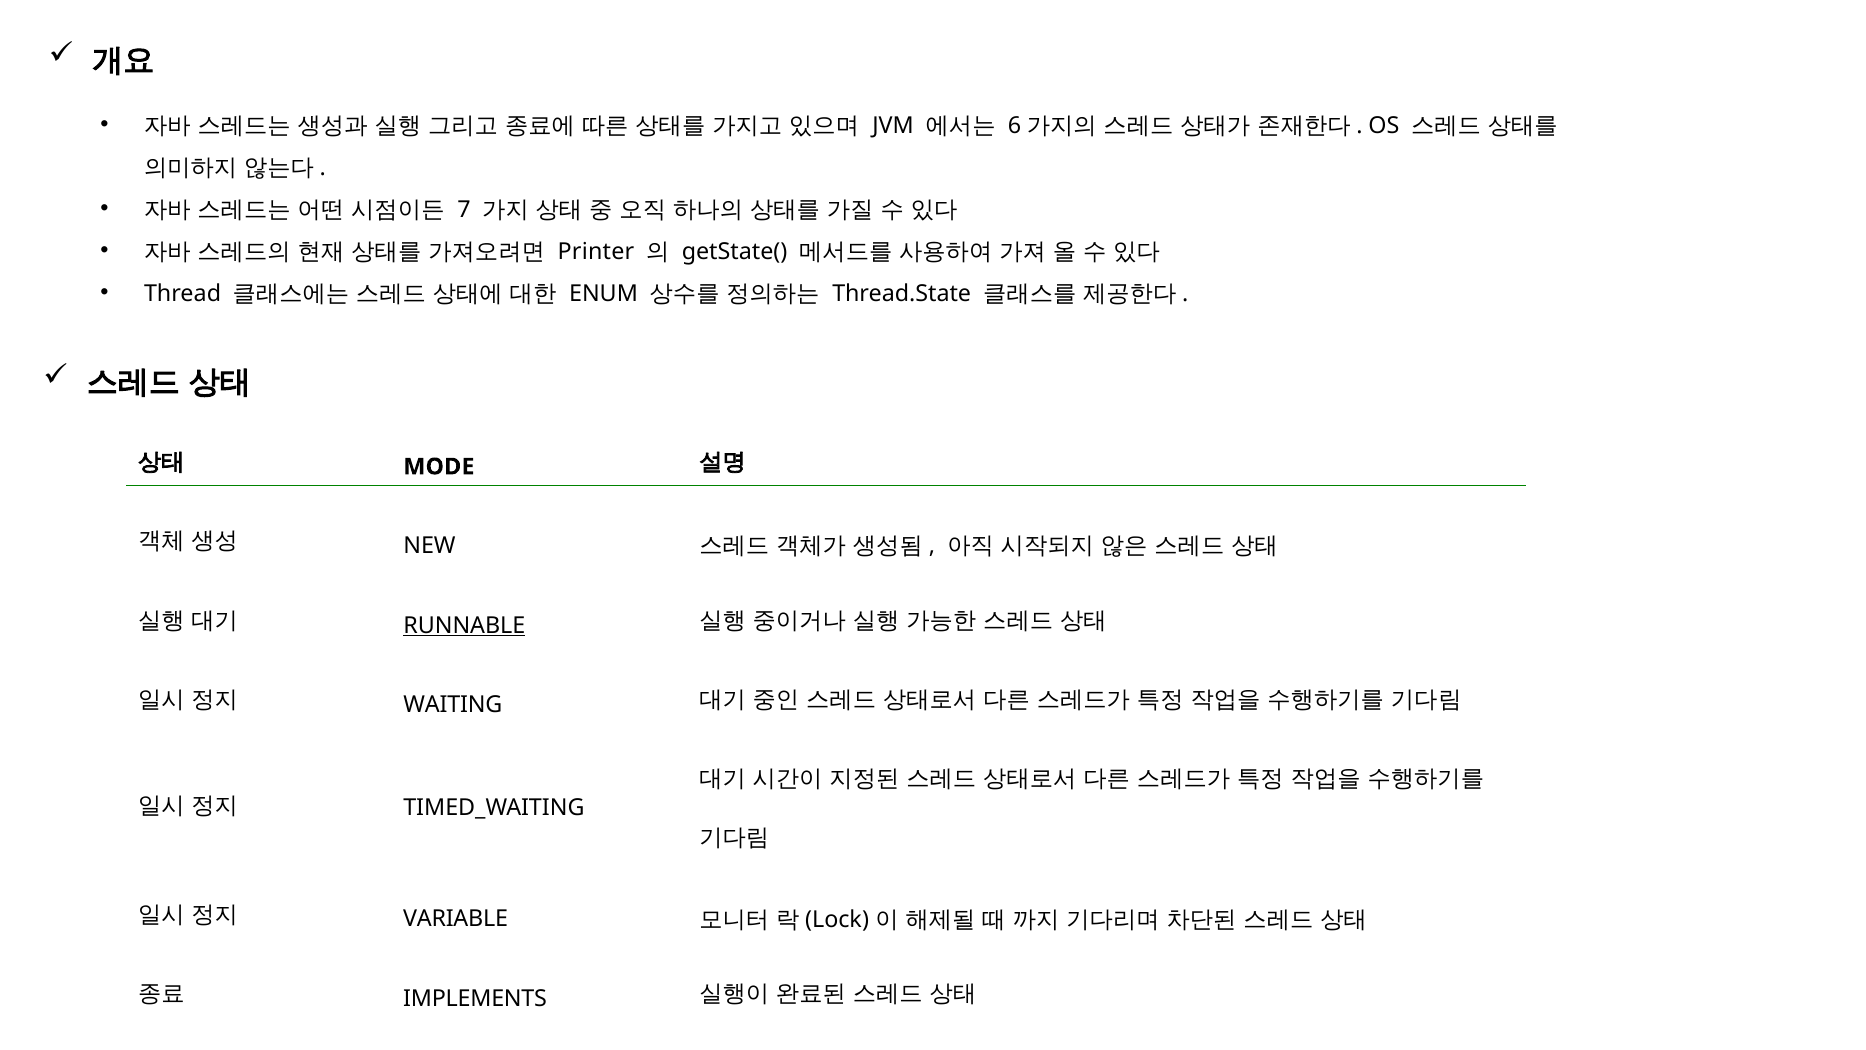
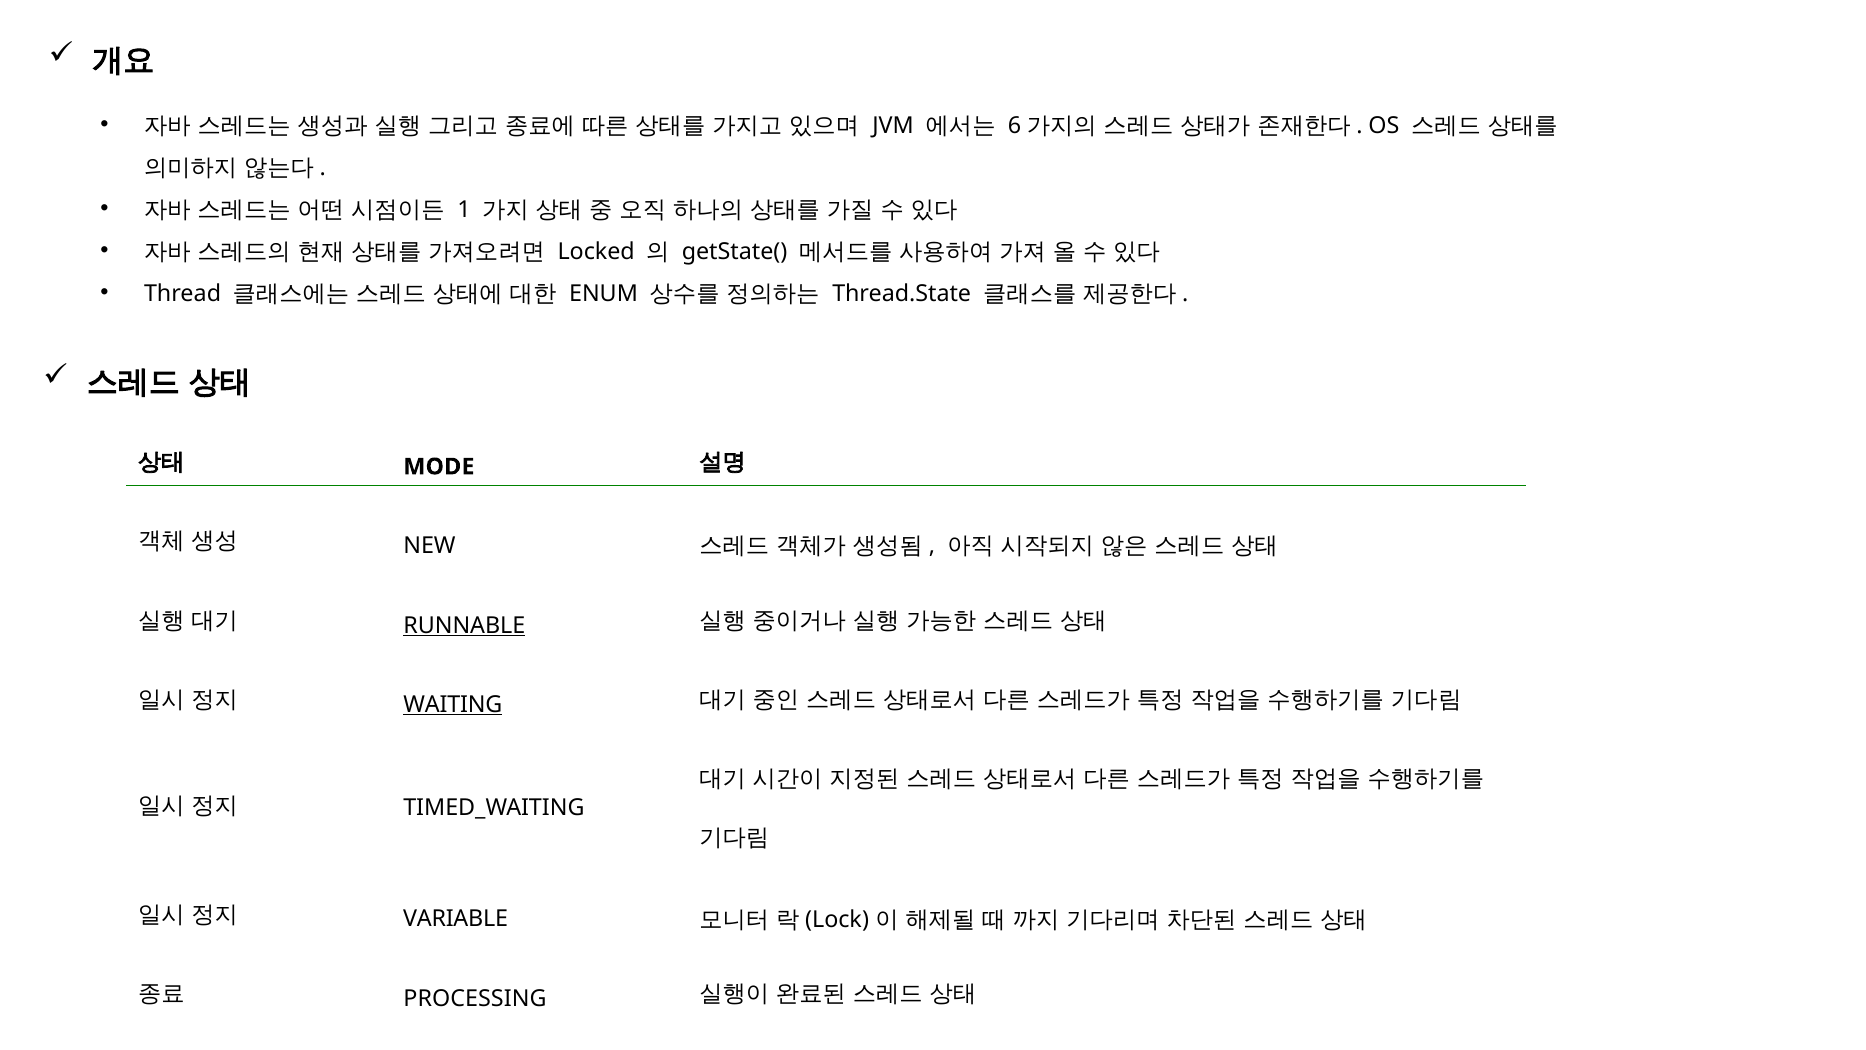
7: 7 -> 1 (464, 209)
Printer: Printer -> Locked (596, 251)
WAITING underline: none -> present (453, 704)
IMPLEMENTS: IMPLEMENTS -> PROCESSING (475, 998)
